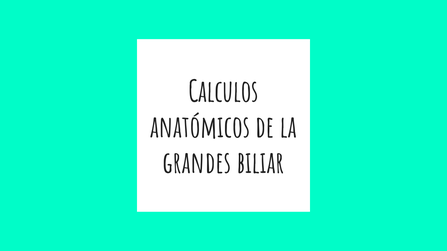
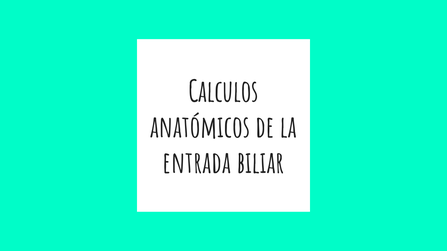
grandes: grandes -> entrada (197, 164)
